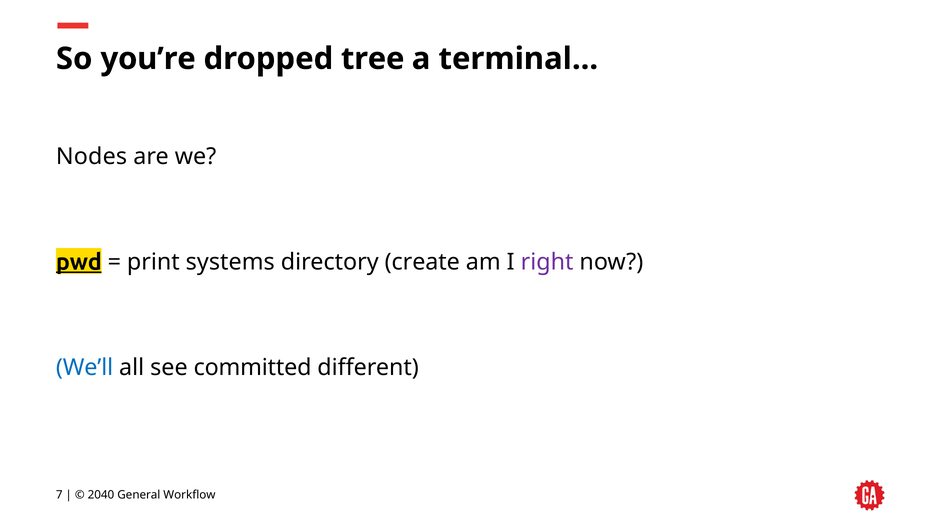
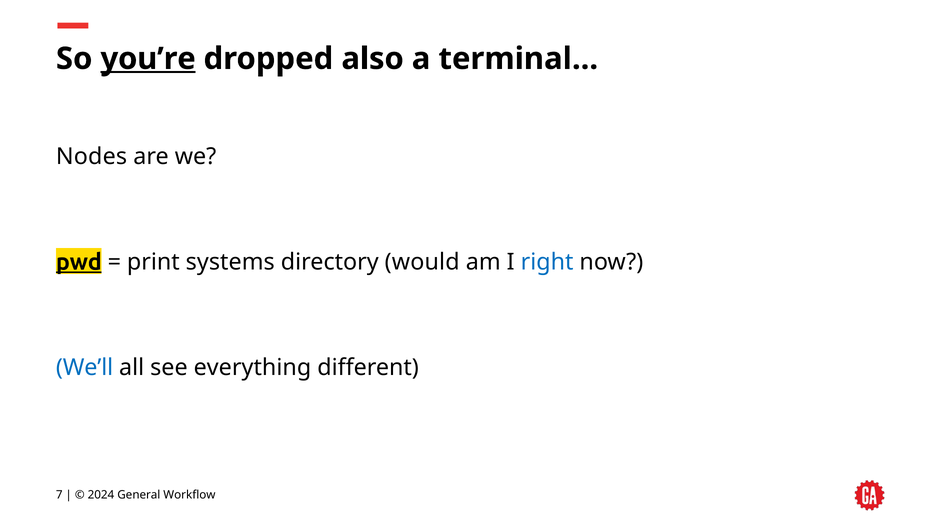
you’re underline: none -> present (148, 59)
tree: tree -> also (373, 59)
create: create -> would (422, 262)
right colour: purple -> blue (547, 262)
committed: committed -> everything (252, 368)
2040: 2040 -> 2024 (101, 495)
